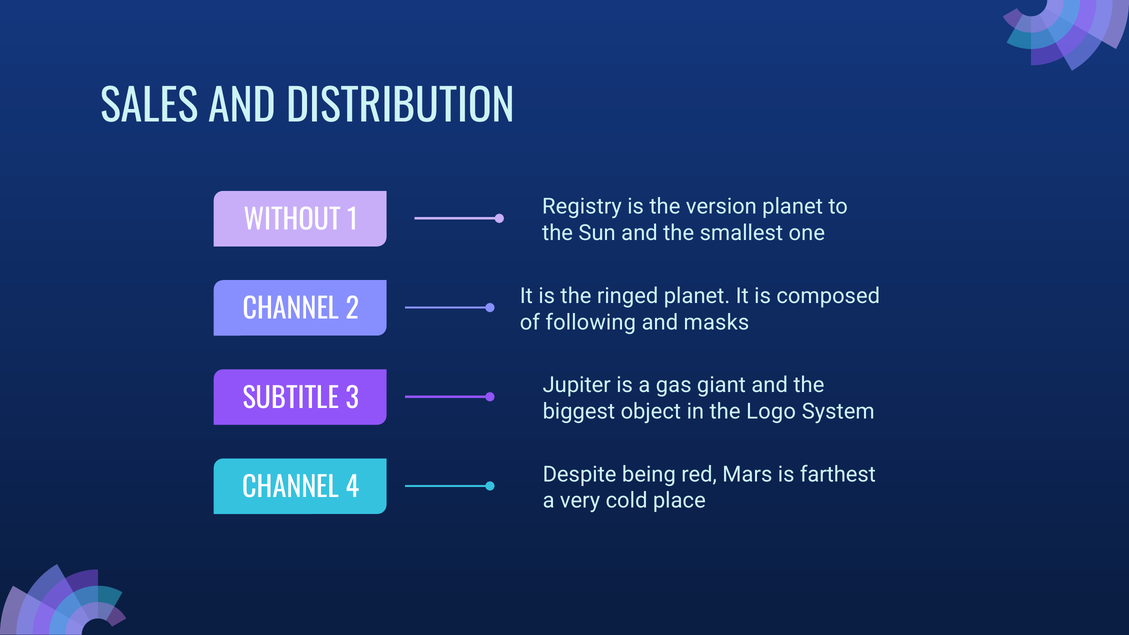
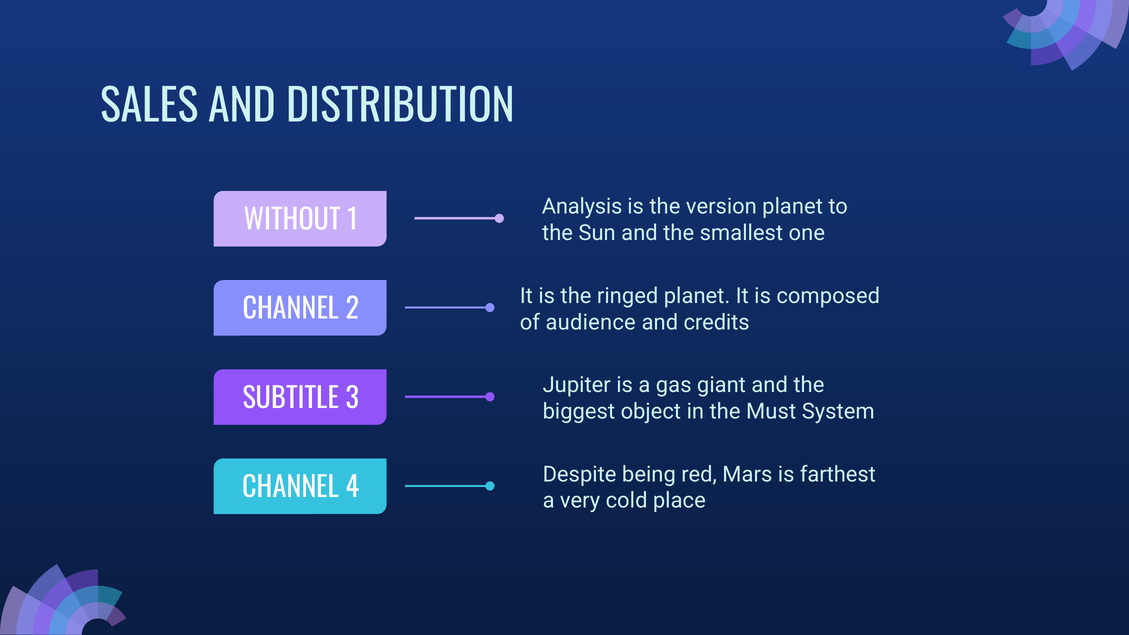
Registry: Registry -> Analysis (582, 207)
following: following -> audience (591, 322)
masks: masks -> credits (717, 322)
Logo: Logo -> Must (771, 412)
